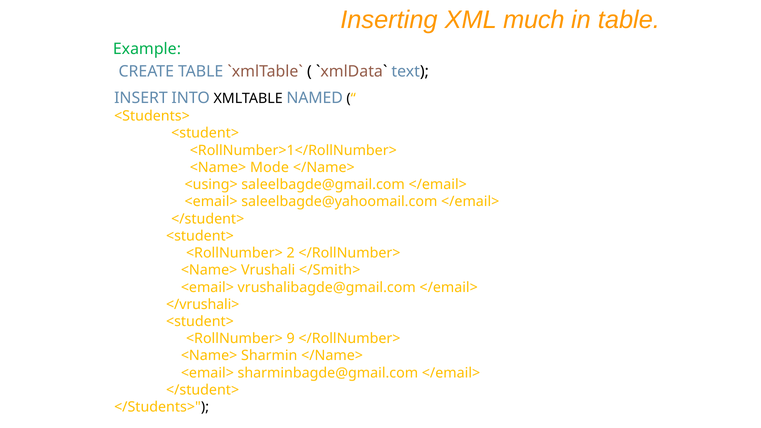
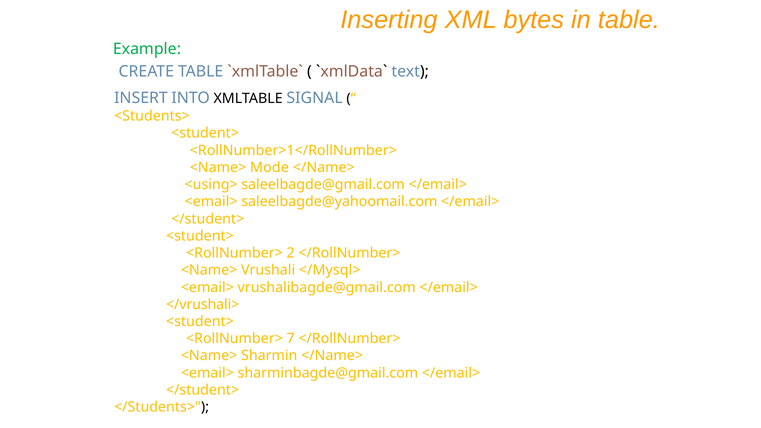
much: much -> bytes (534, 20)
NAMED: NAMED -> SIGNAL (315, 98)
</Smith>: </Smith> -> </Mysql> (330, 270)
9: 9 -> 7 (291, 339)
